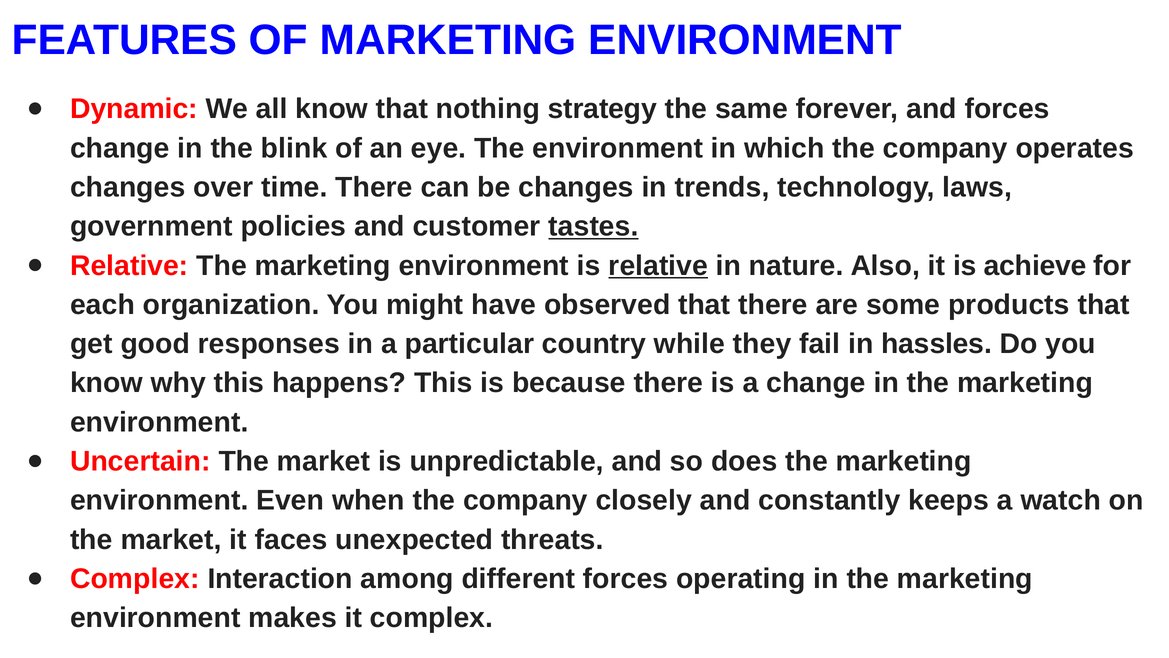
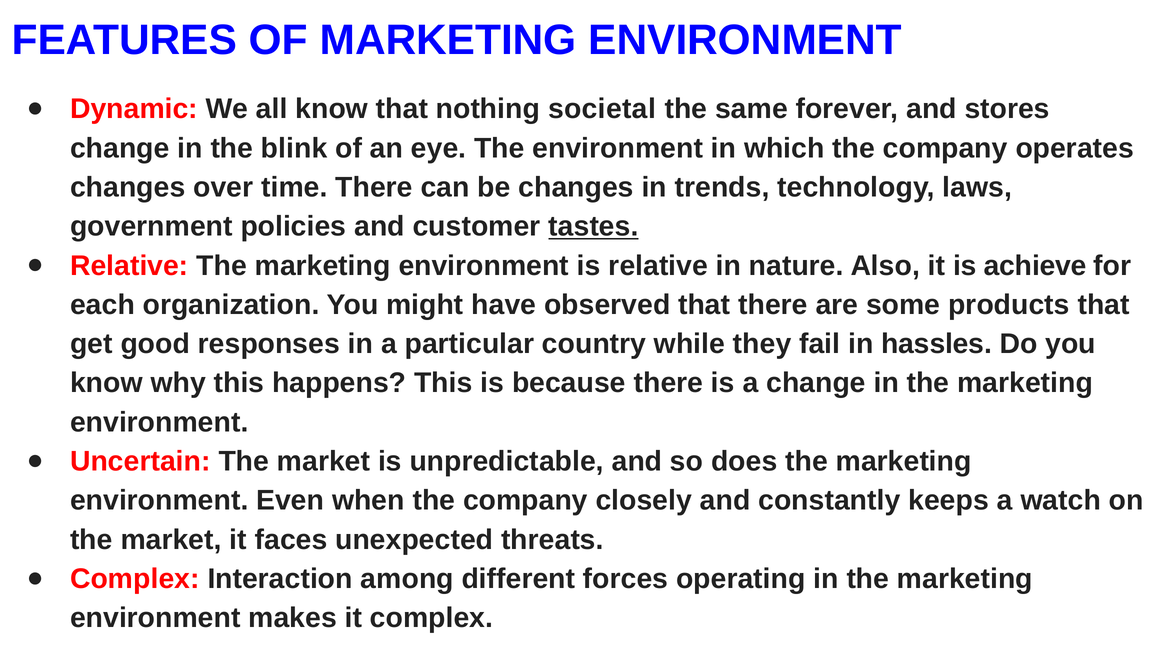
strategy: strategy -> societal (602, 109)
and forces: forces -> stores (1007, 109)
relative underline: present -> none (658, 265)
